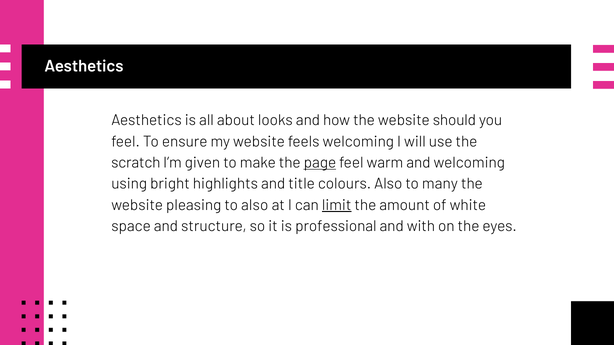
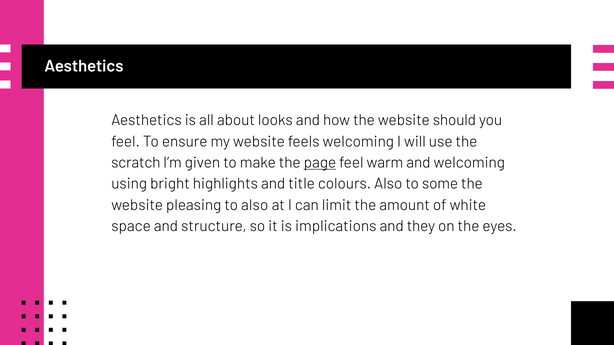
many: many -> some (440, 184)
limit underline: present -> none (337, 205)
professional: professional -> implications (336, 226)
with: with -> they (421, 226)
